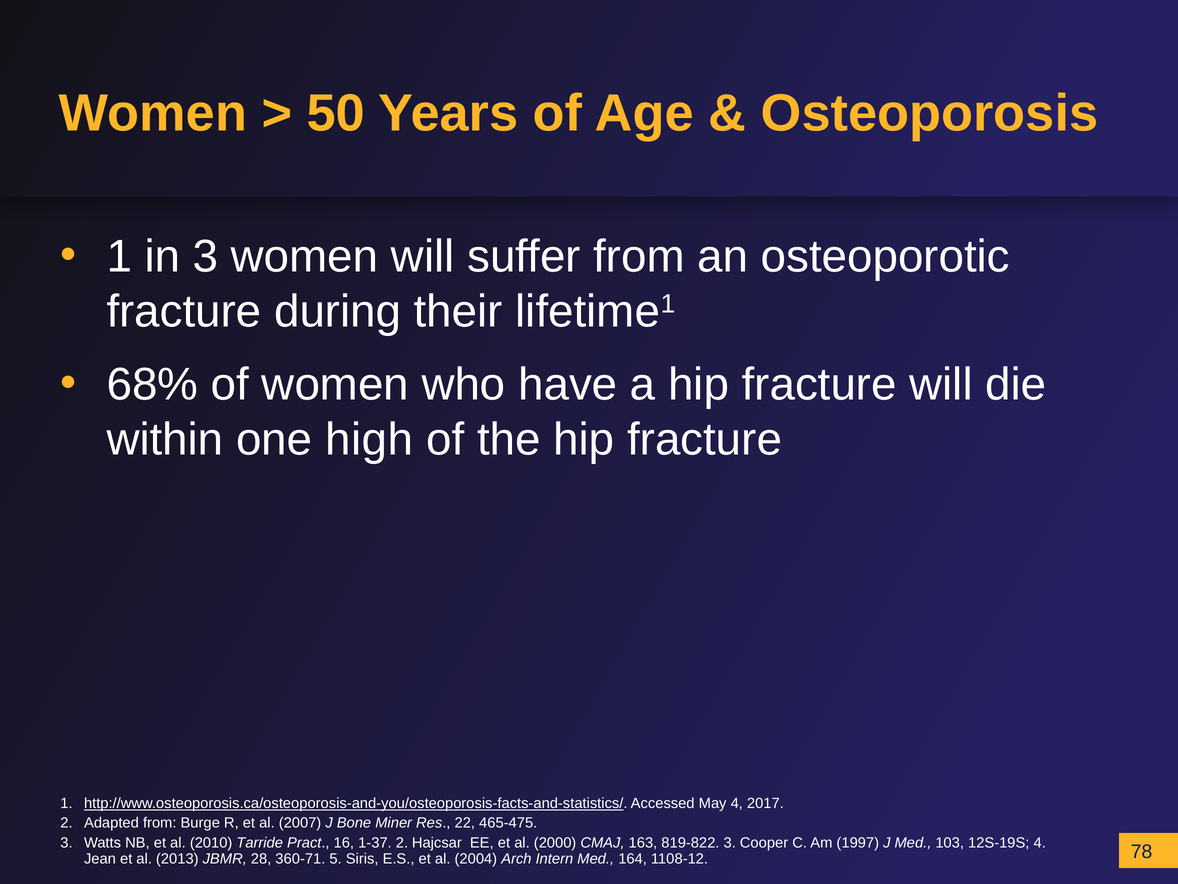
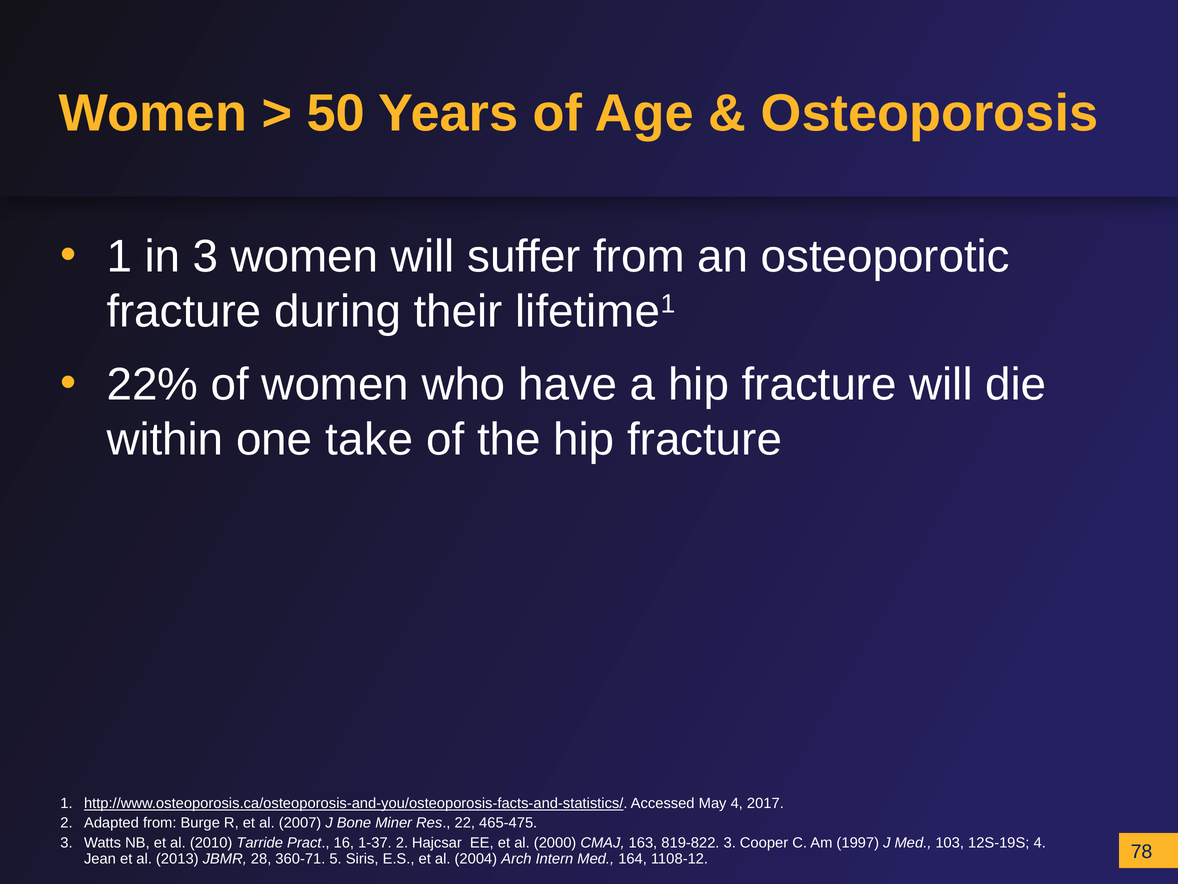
68%: 68% -> 22% (152, 384)
high: high -> take (369, 439)
